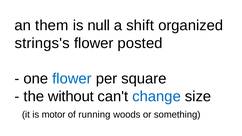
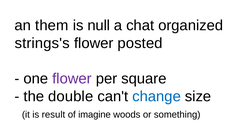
shift: shift -> chat (140, 26)
flower colour: blue -> purple (72, 79)
without: without -> double (71, 97)
motor: motor -> result (53, 115)
running: running -> imagine (94, 115)
